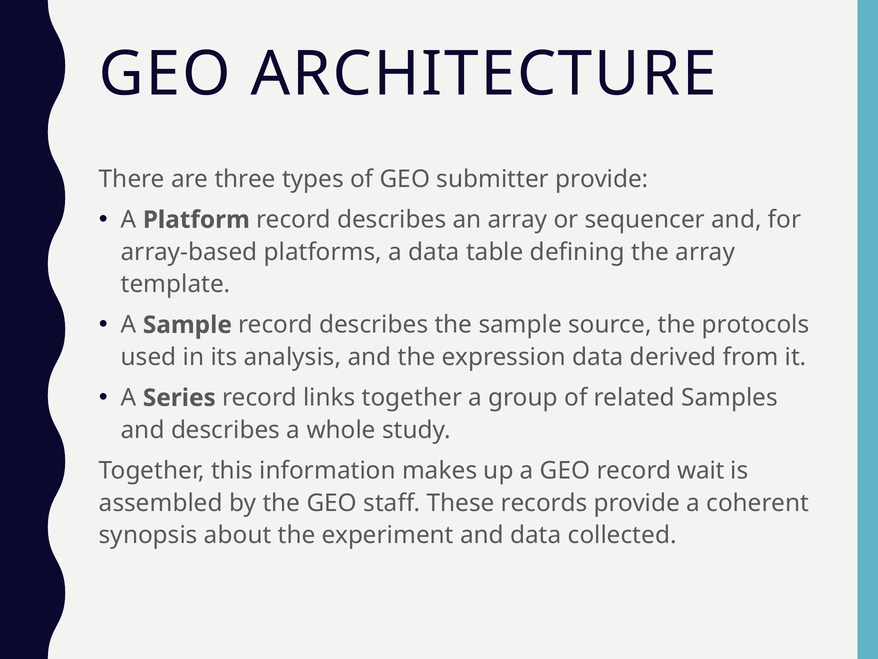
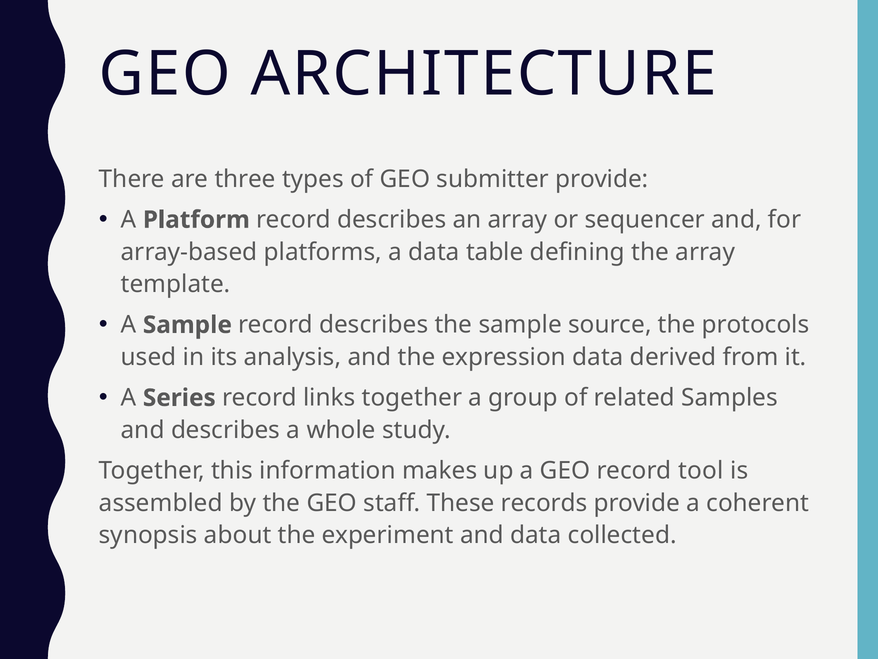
wait: wait -> tool (701, 470)
